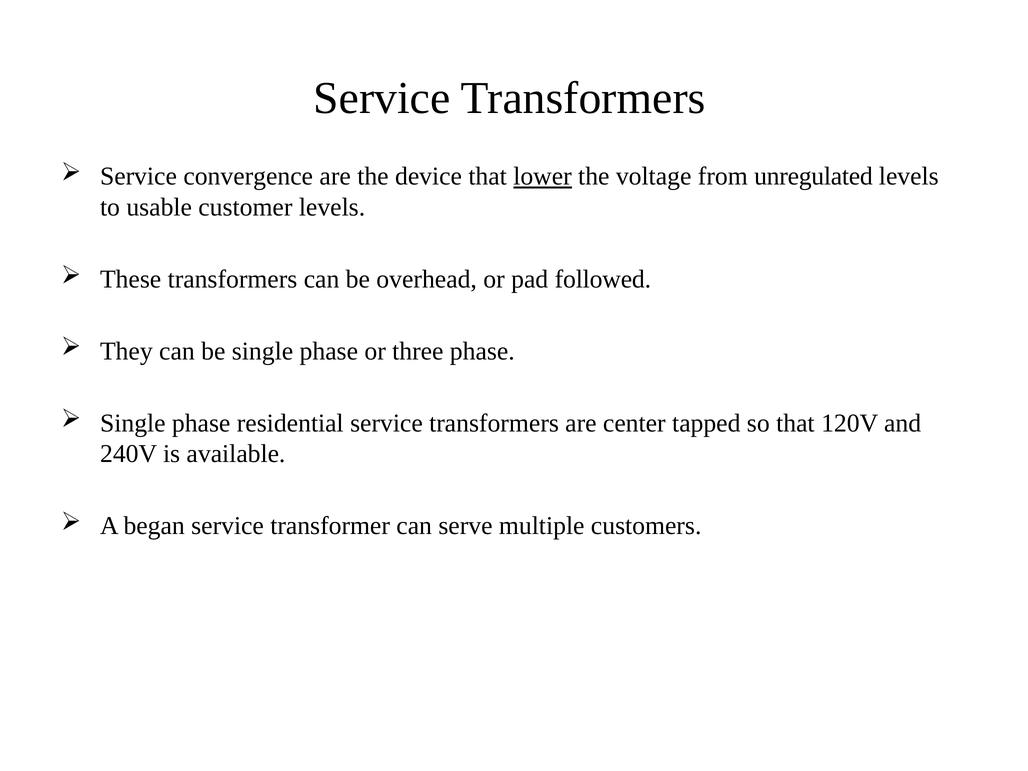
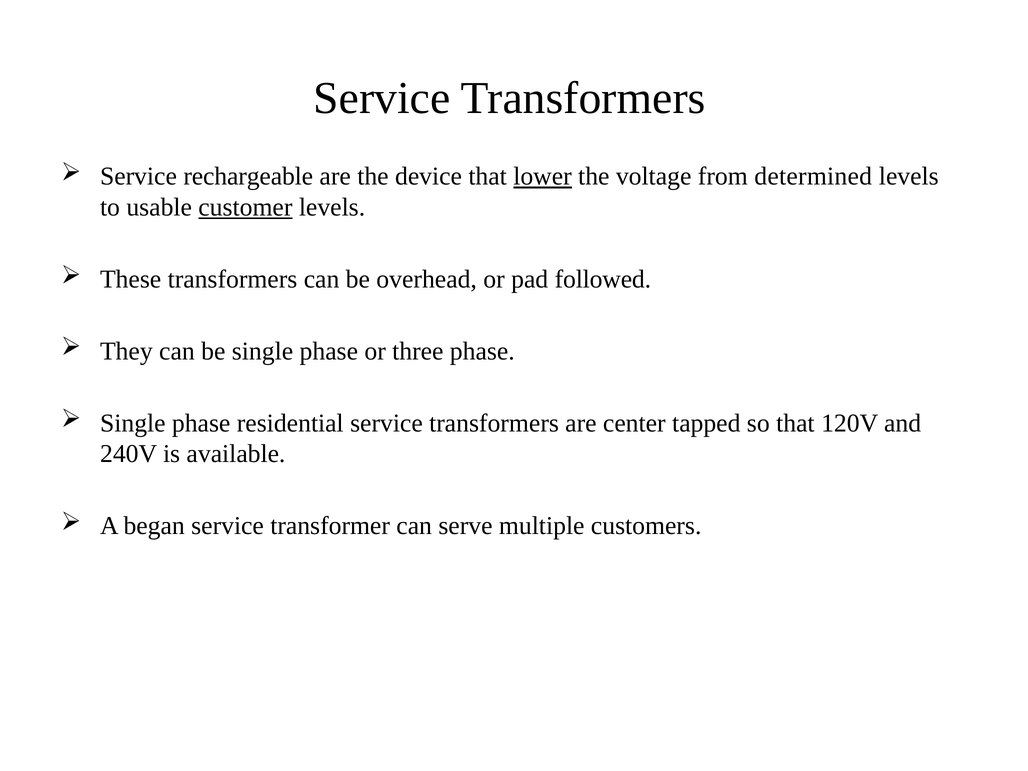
convergence: convergence -> rechargeable (248, 176)
unregulated: unregulated -> determined (813, 176)
customer underline: none -> present (245, 207)
